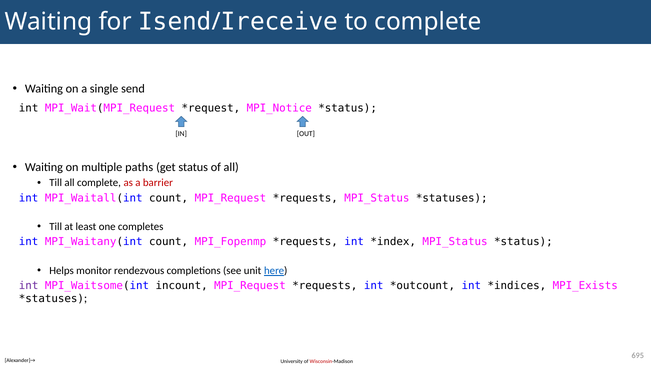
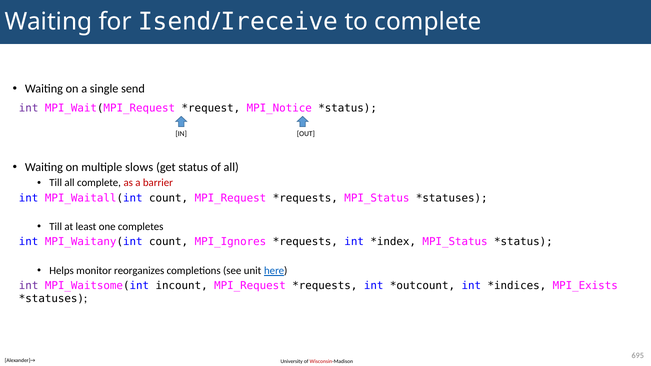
int colour: black -> purple (29, 108)
paths: paths -> slows (139, 167)
MPI_Fopenmp: MPI_Fopenmp -> MPI_Ignores (230, 242)
rendezvous: rendezvous -> reorganizes (139, 271)
